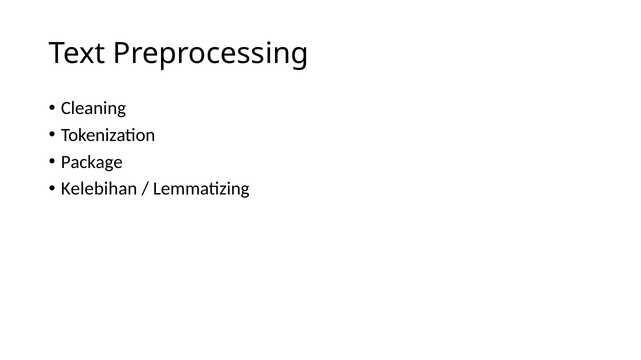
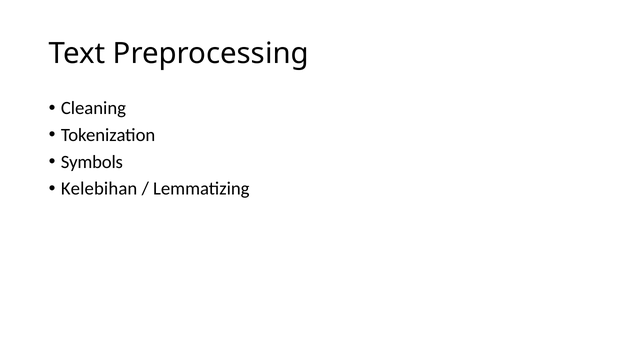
Package: Package -> Symbols (92, 162)
